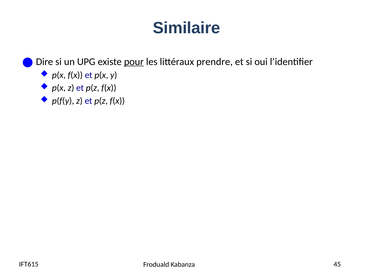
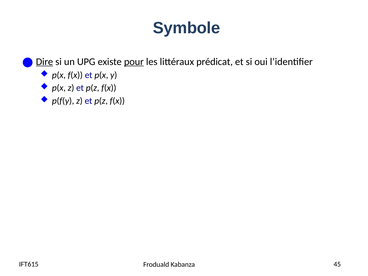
Similaire: Similaire -> Symbole (187, 28)
Dire underline: none -> present (44, 62)
prendre: prendre -> prédicat (215, 62)
